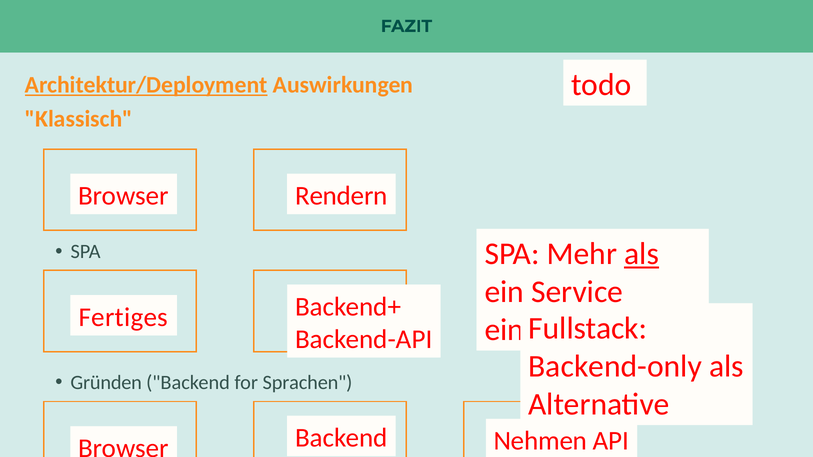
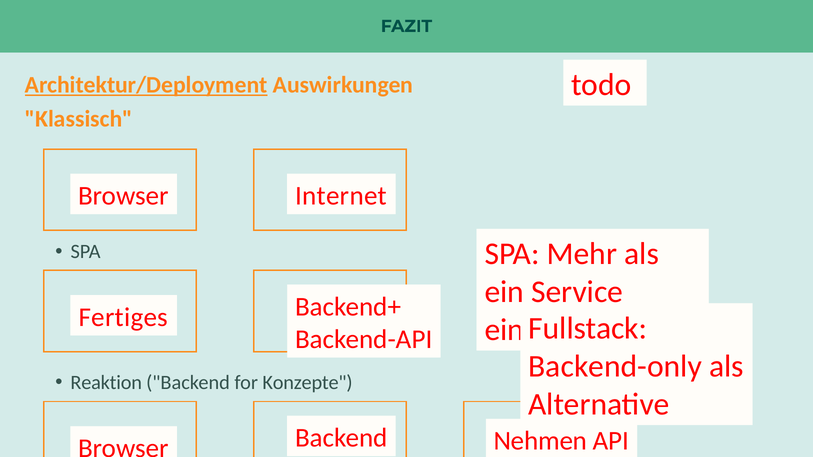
Rendern: Rendern -> Internet (341, 196)
als underline: present -> none (642, 254)
Gründen: Gründen -> Reaktion (106, 383)
Sprachen: Sprachen -> Konzepte (308, 383)
